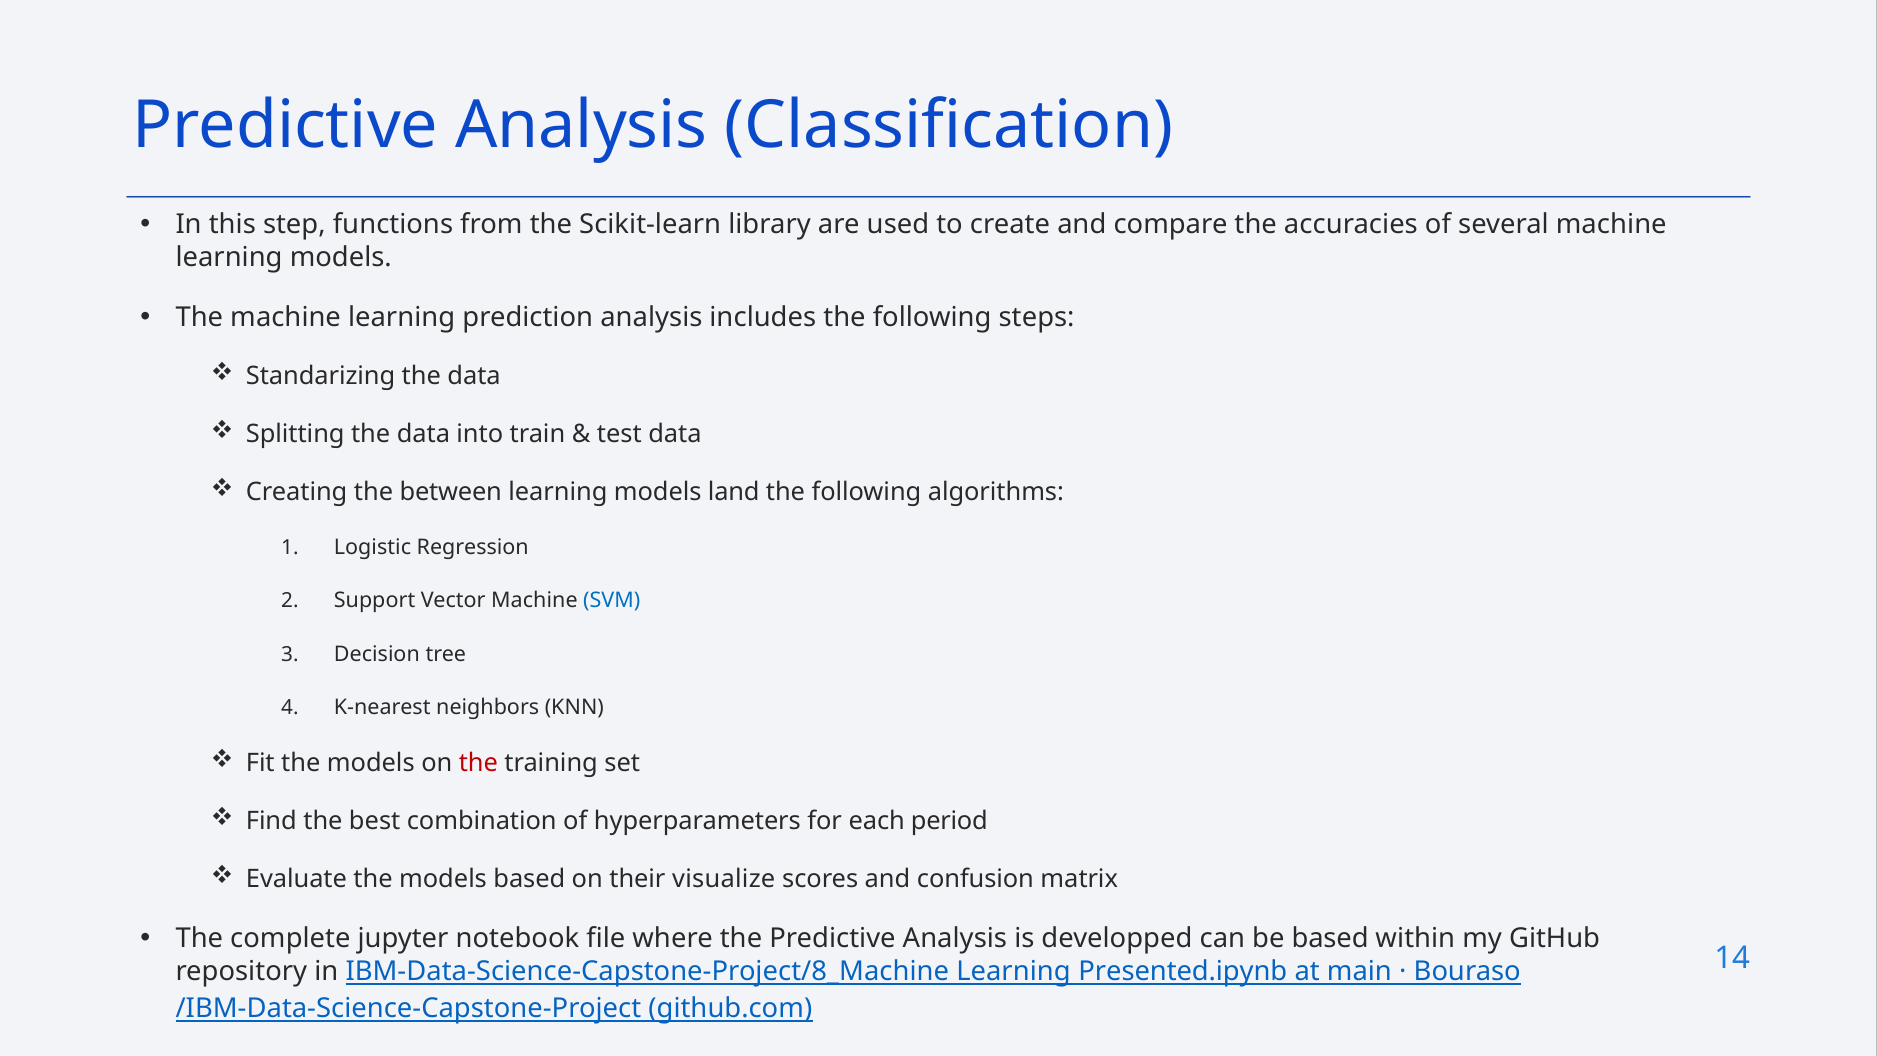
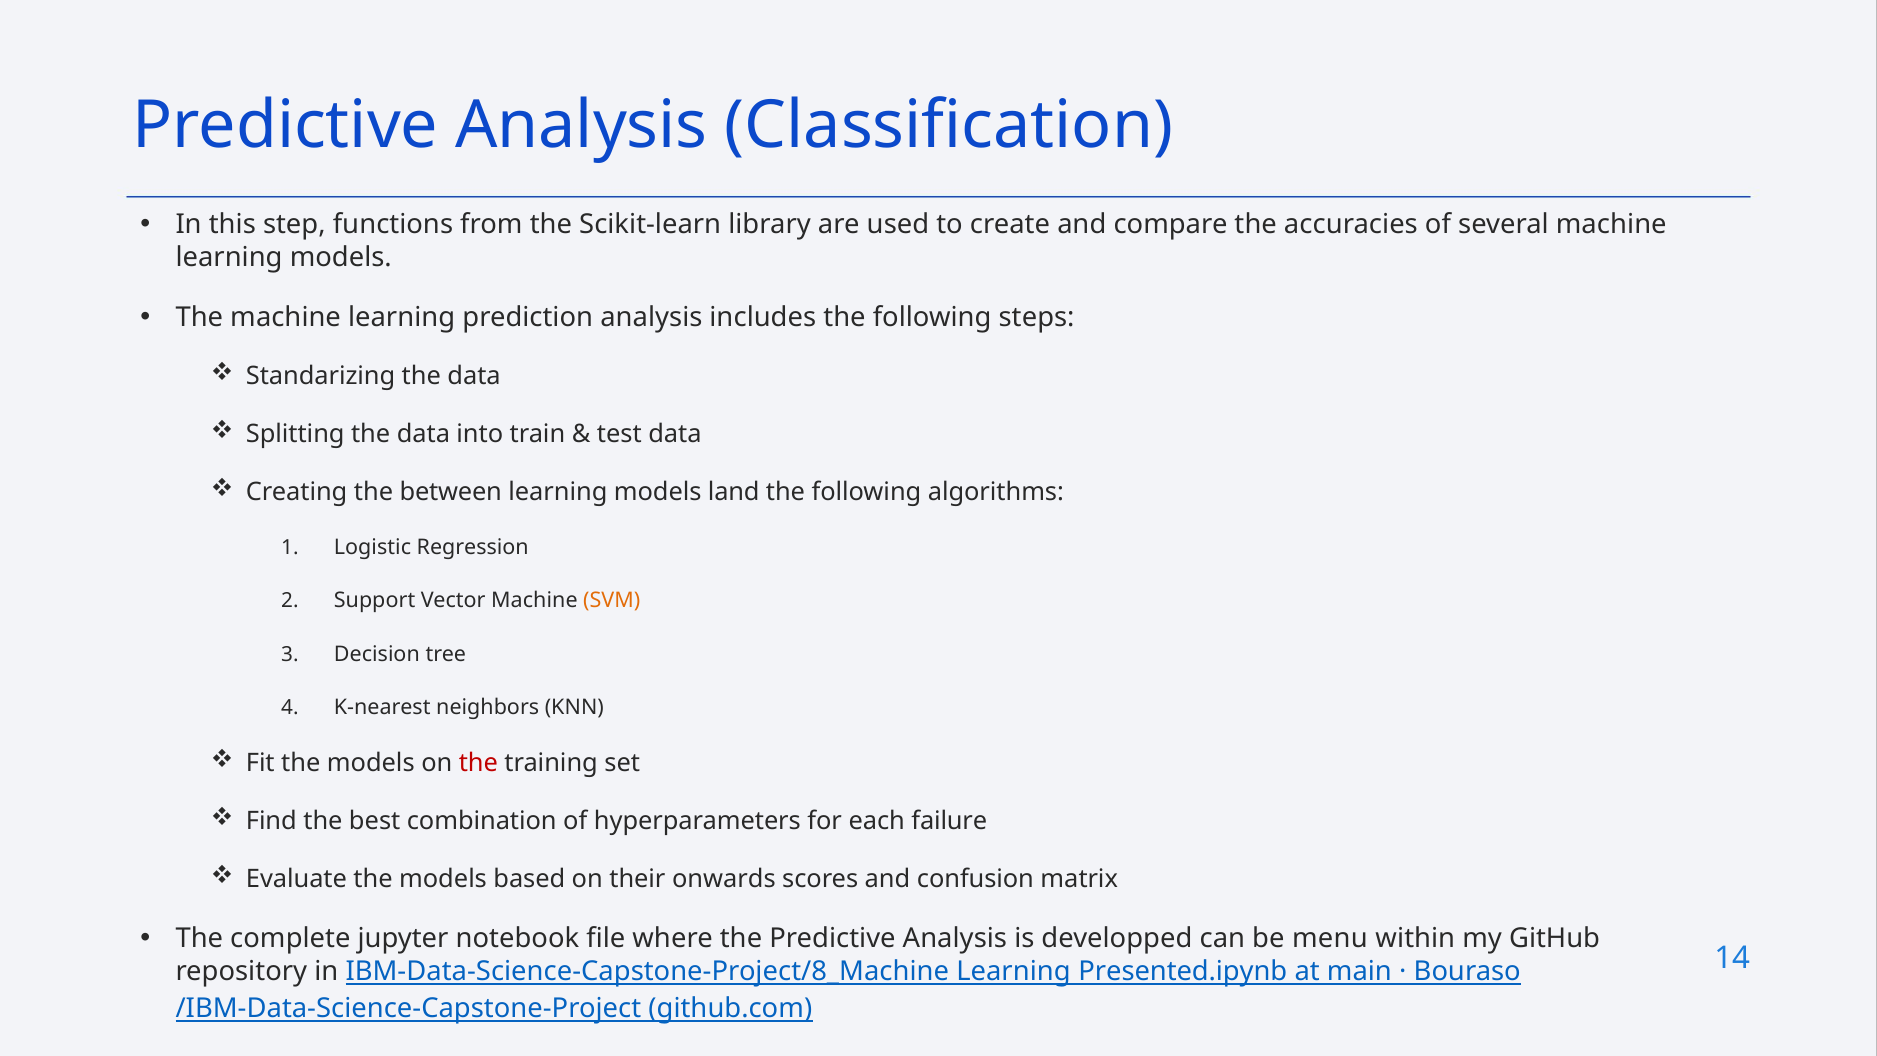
SVM colour: blue -> orange (612, 601)
period: period -> failure (949, 821)
visualize: visualize -> onwards (724, 879)
be based: based -> menu (1330, 938)
